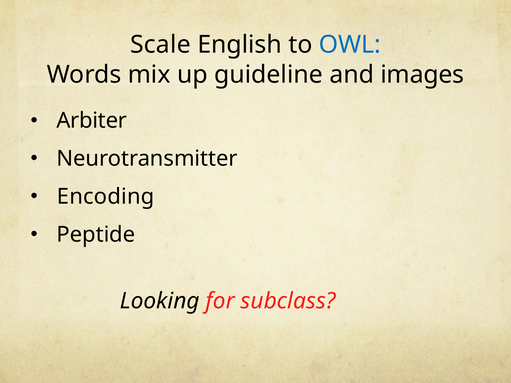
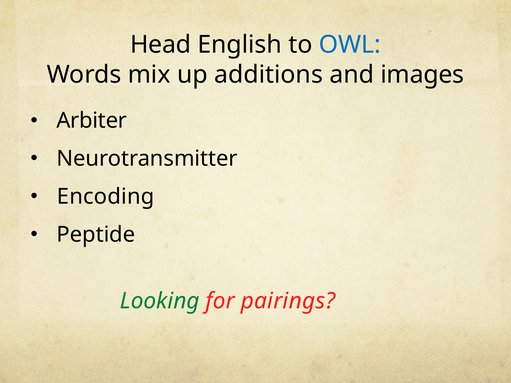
Scale: Scale -> Head (161, 45)
guideline: guideline -> additions (269, 75)
Looking colour: black -> green (160, 301)
subclass: subclass -> pairings (288, 301)
